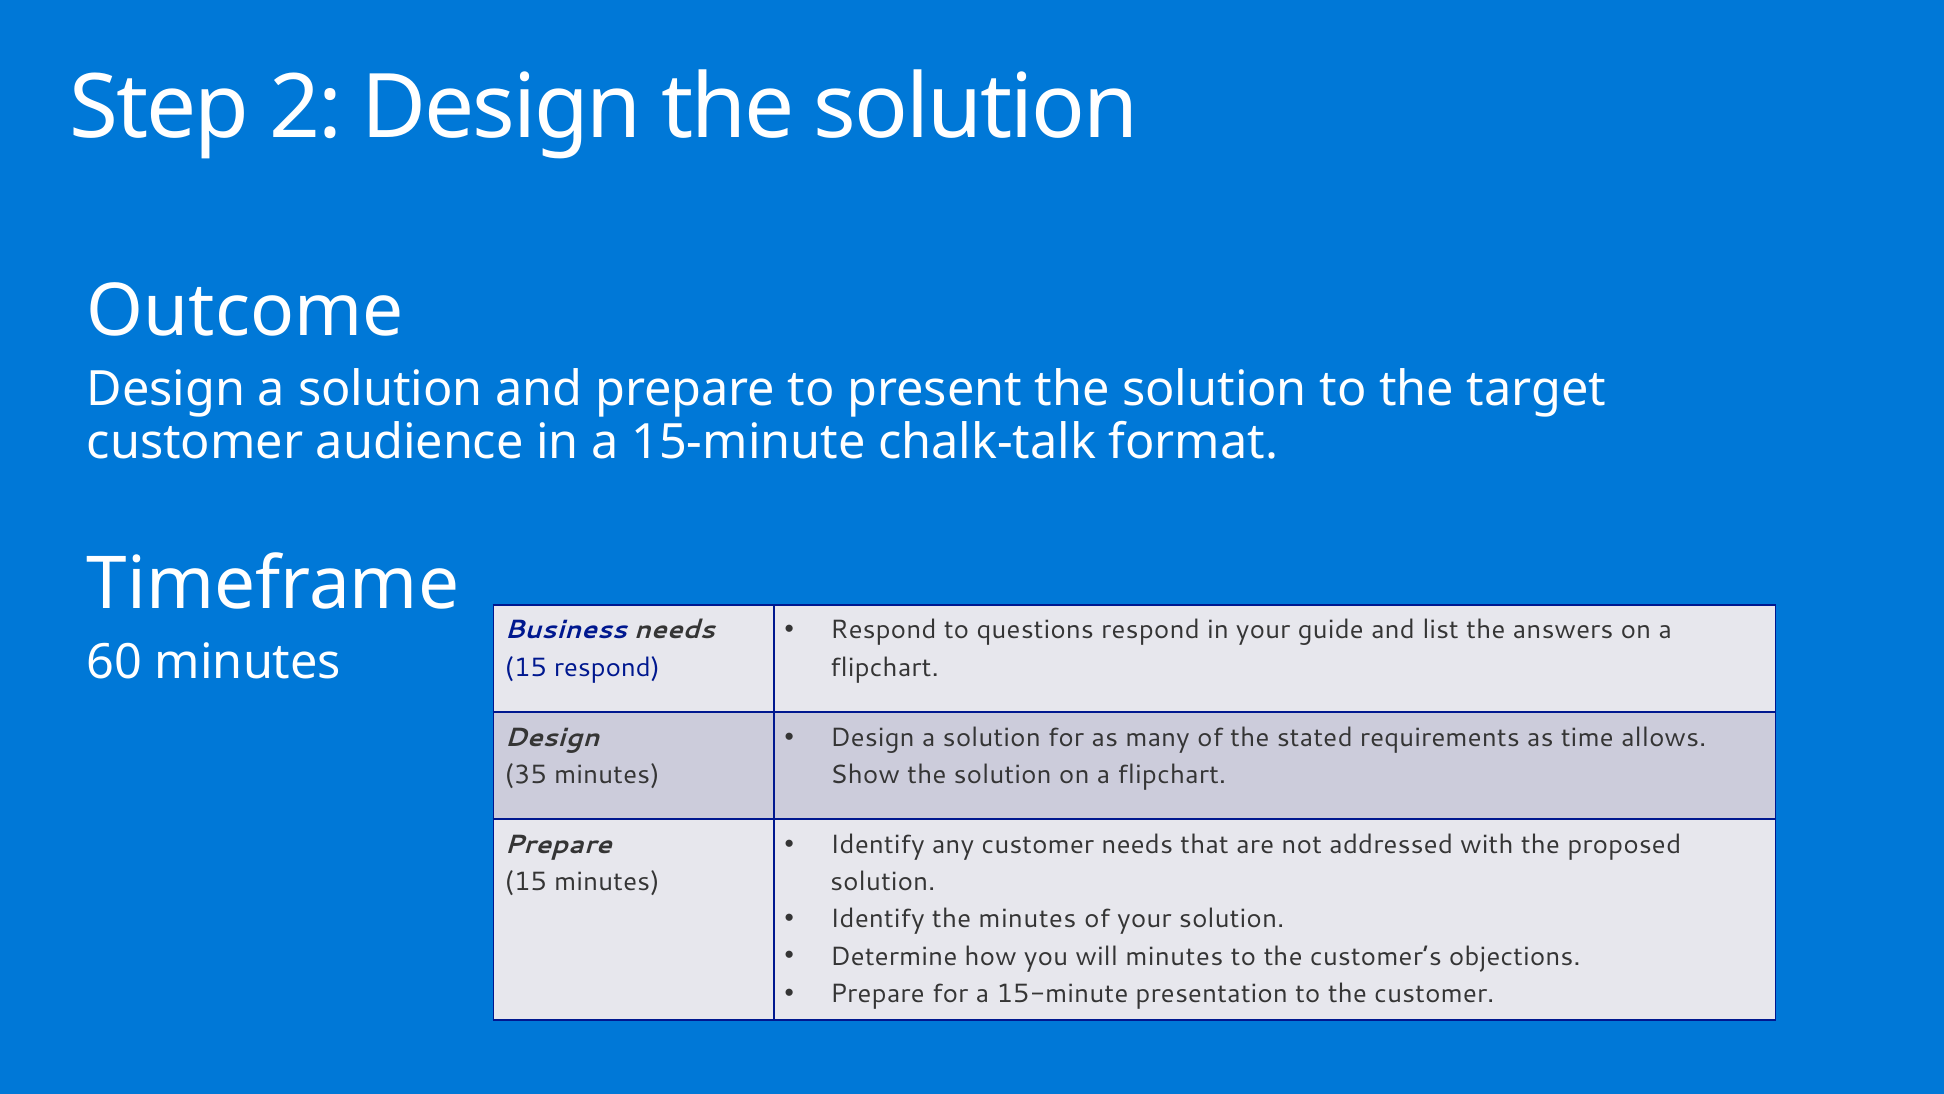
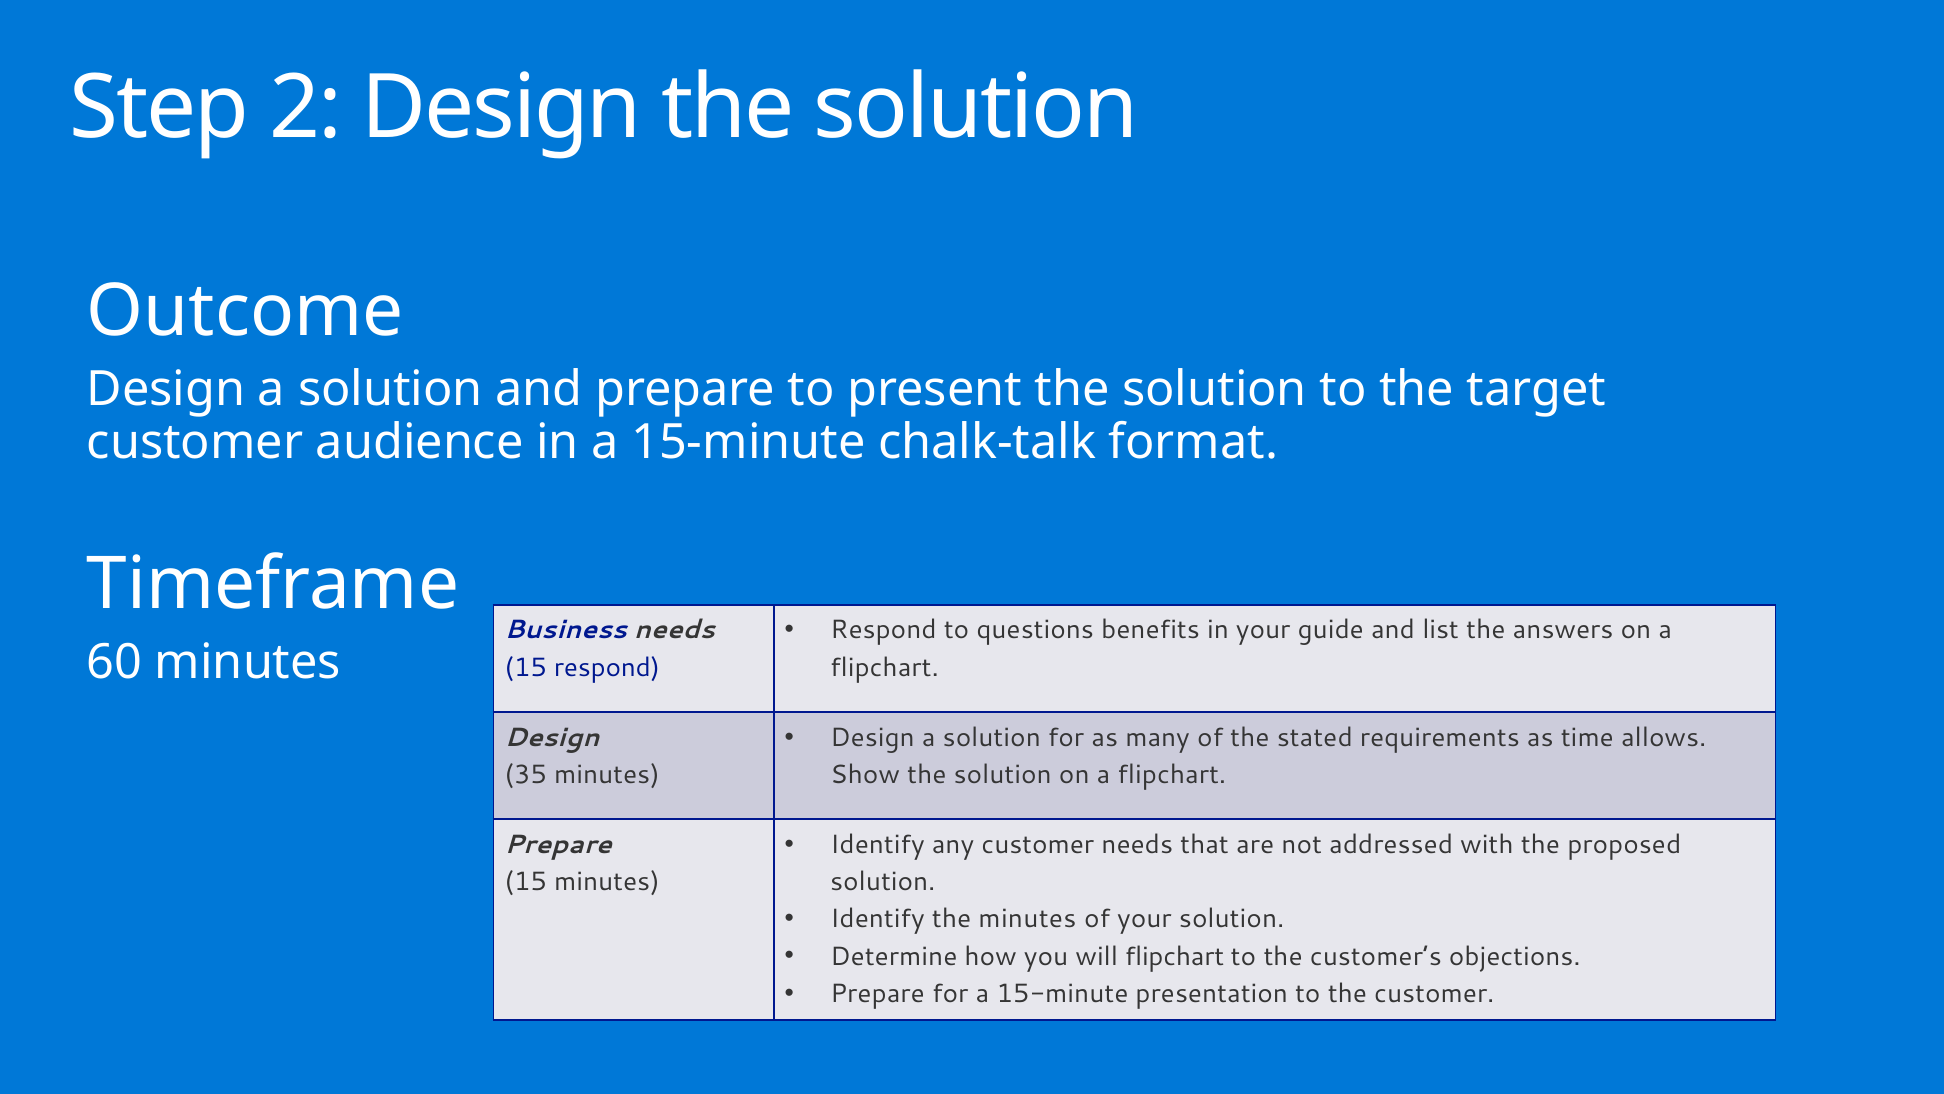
questions respond: respond -> benefits (1151, 630)
will minutes: minutes -> flipchart (1175, 956)
